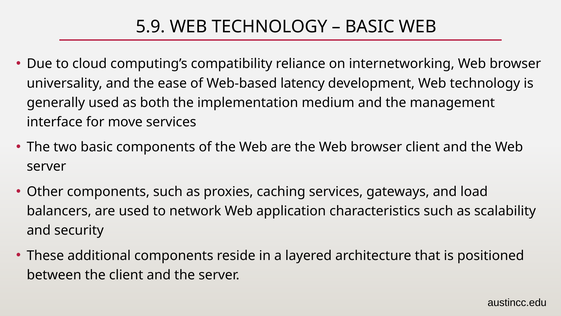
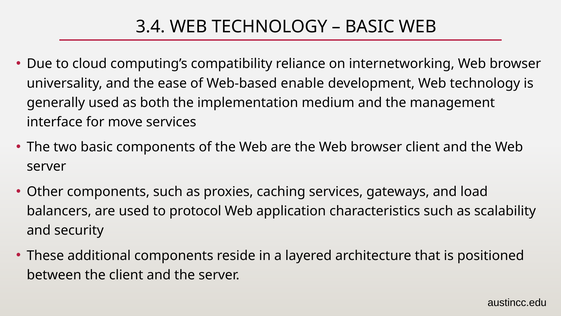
5.9: 5.9 -> 3.4 (150, 27)
latency: latency -> enable (302, 83)
network: network -> protocol (195, 211)
